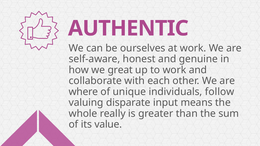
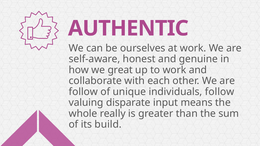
where: where -> follow (83, 92)
value: value -> build (108, 125)
